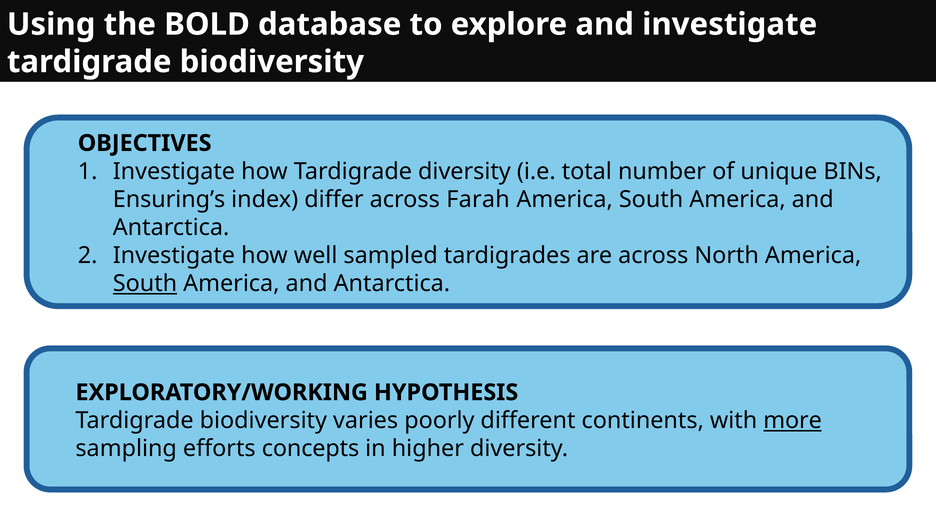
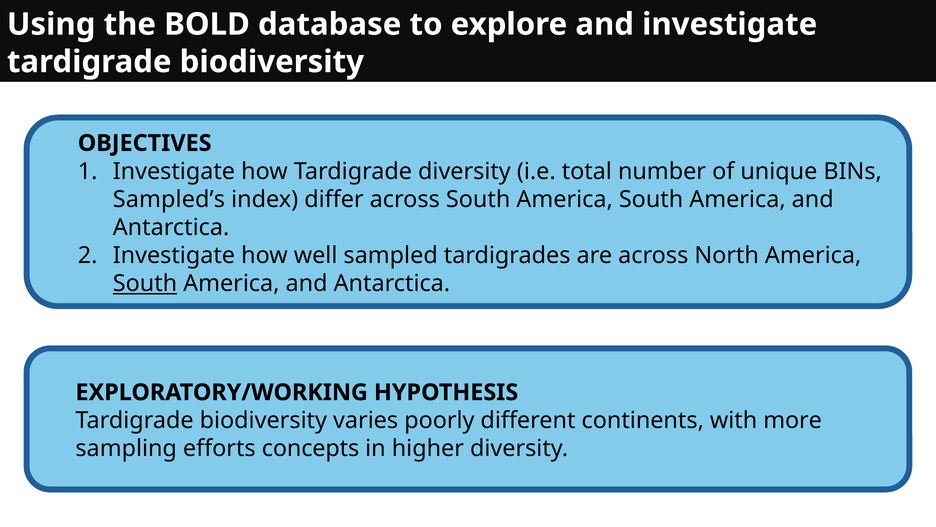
Ensuring’s: Ensuring’s -> Sampled’s (169, 199)
across Farah: Farah -> South (478, 199)
more underline: present -> none (793, 420)
